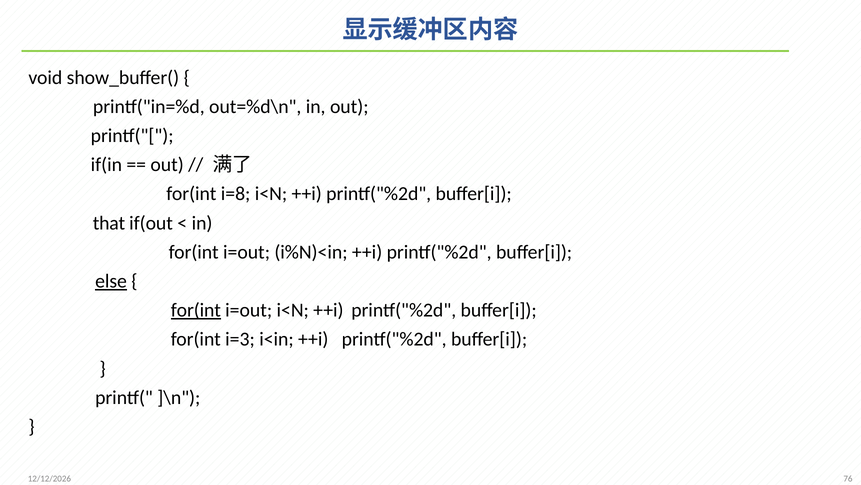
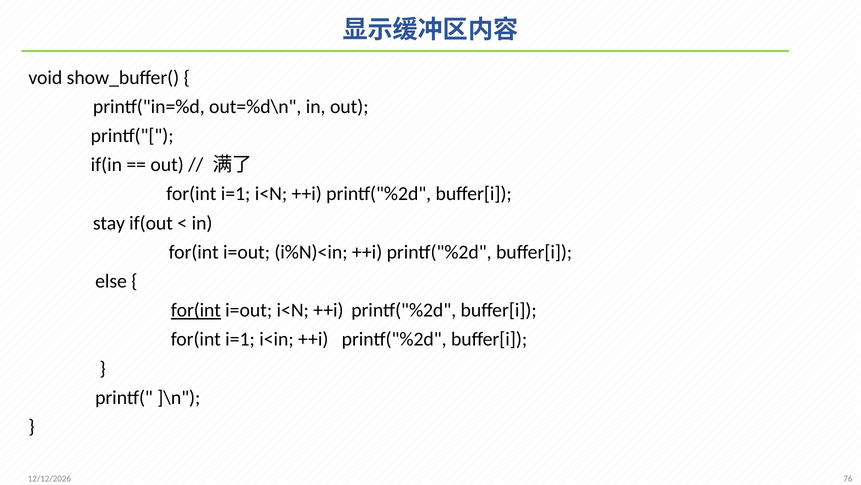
i=8: i=8 -> i=1 (236, 194)
that: that -> stay (109, 223)
else underline: present -> none (111, 281)
i=3: i=3 -> i=1 (240, 339)
